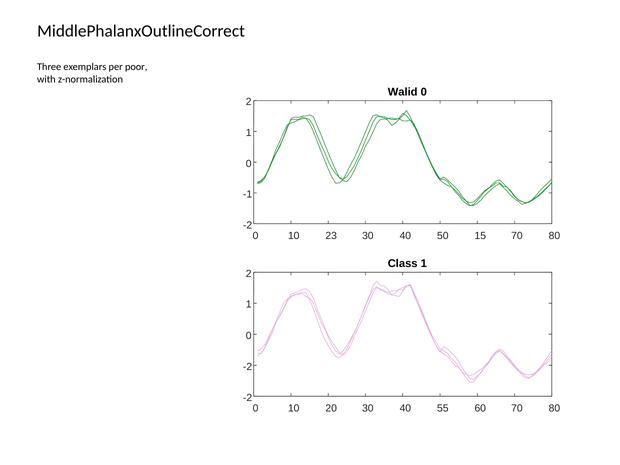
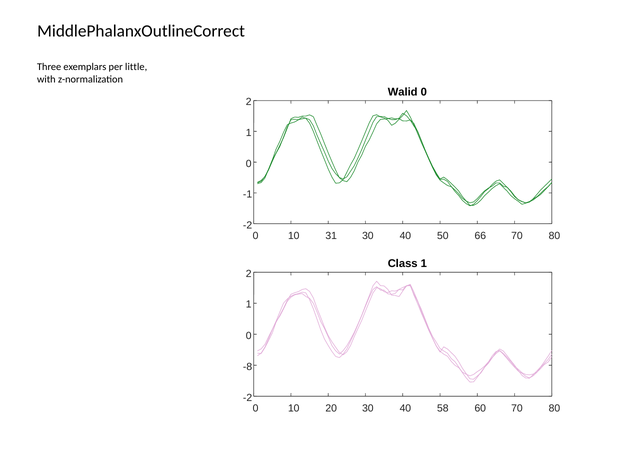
poor: poor -> little (136, 67)
23: 23 -> 31 (331, 236)
15: 15 -> 66 (480, 236)
-2: -2 -> -8 (248, 367)
55: 55 -> 58 (443, 409)
